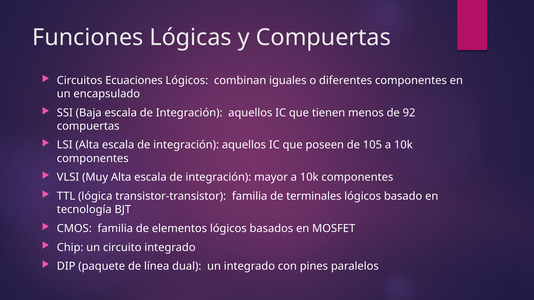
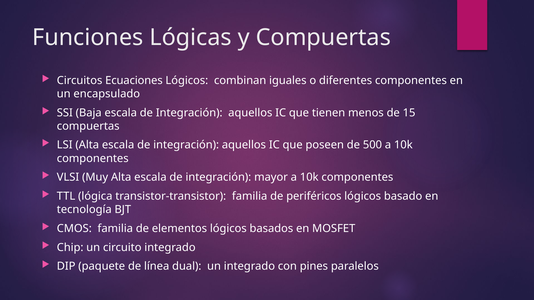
92: 92 -> 15 (409, 113)
105: 105 -> 500 (372, 145)
terminales: terminales -> periféricos (314, 196)
